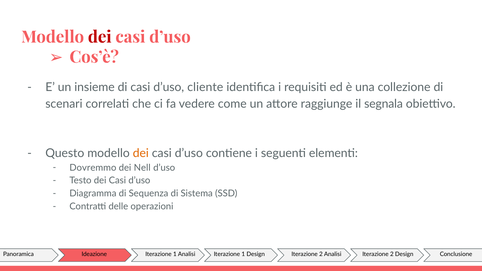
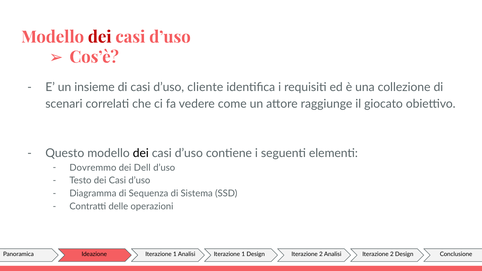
segnala: segnala -> giocato (384, 104)
dei colour: orange -> black (141, 153)
Nell: Nell -> Dell (142, 168)
